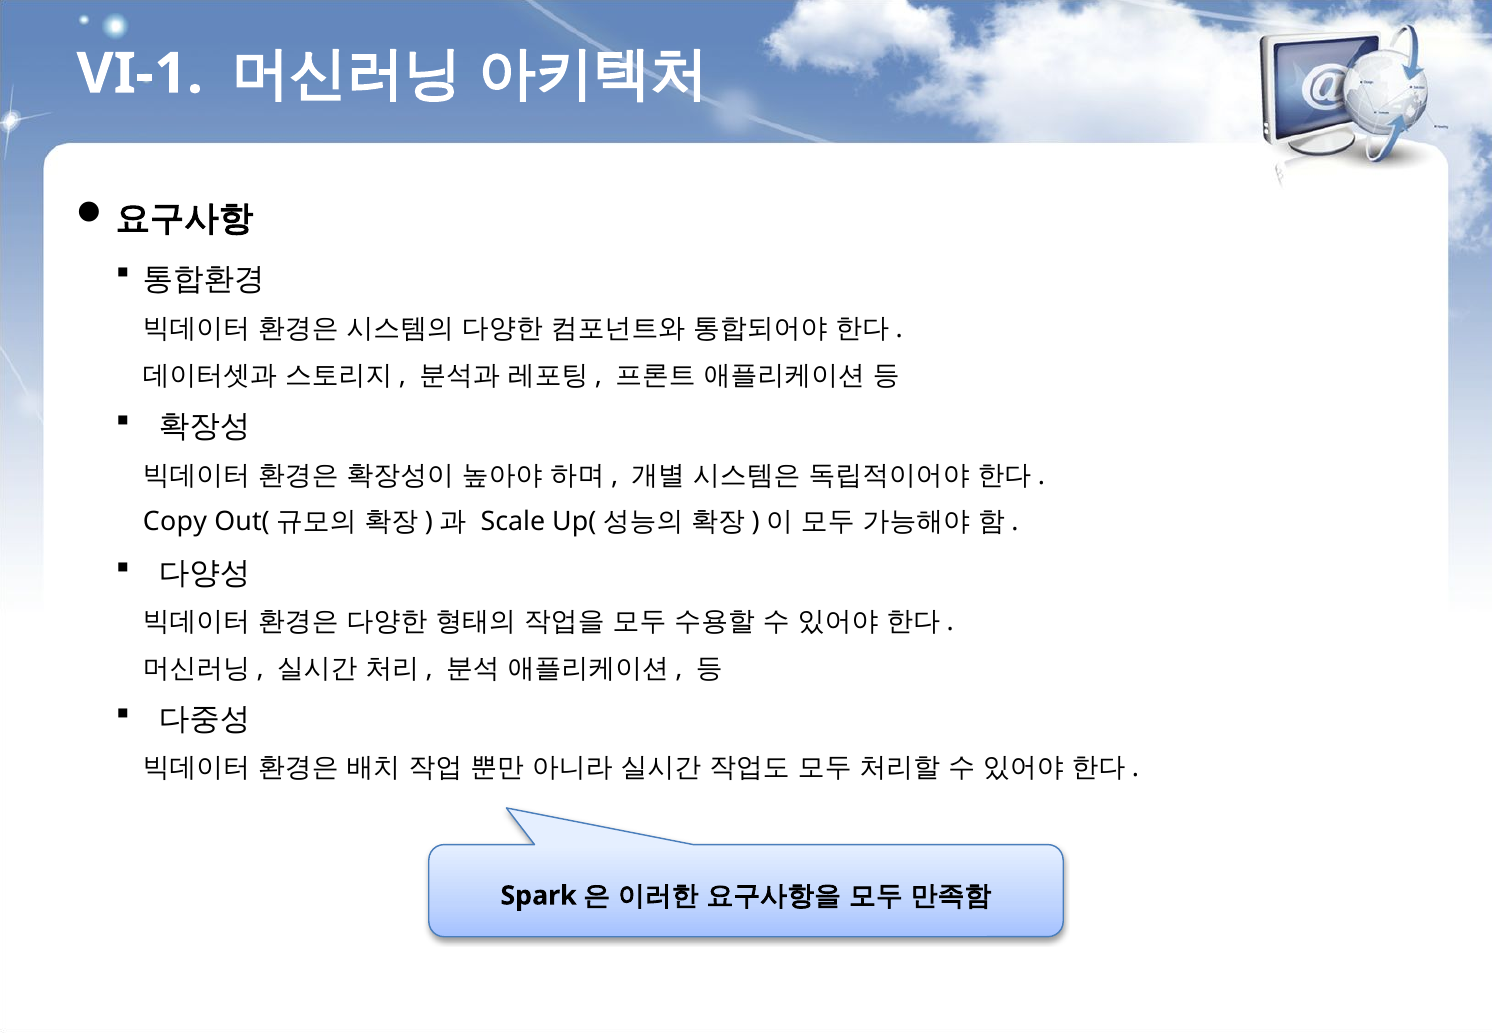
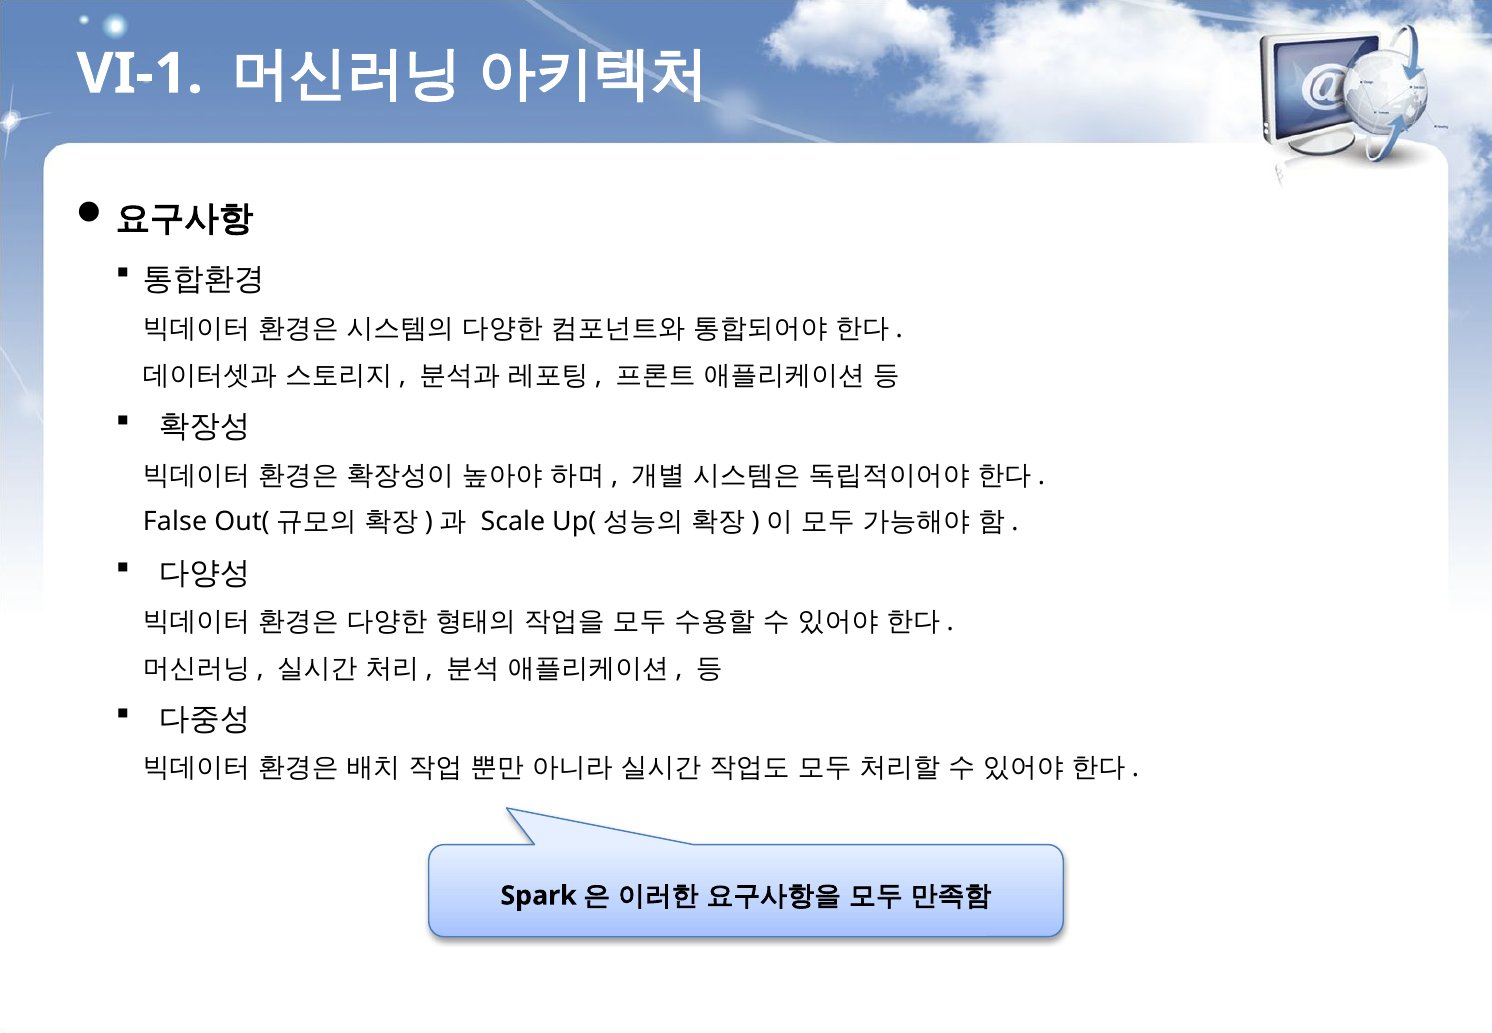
Copy: Copy -> False (175, 522)
